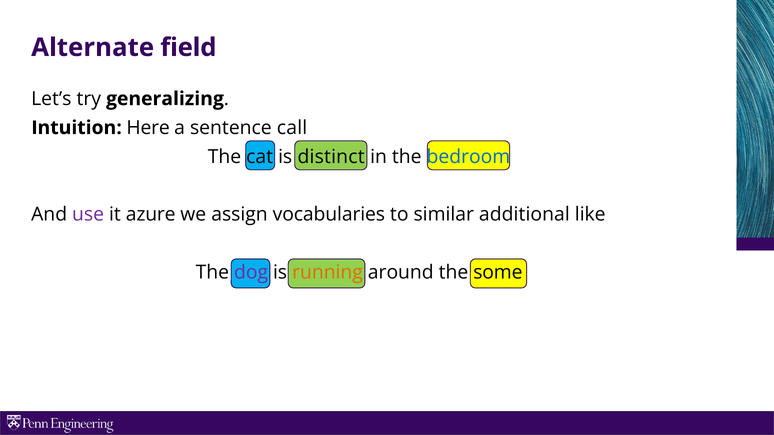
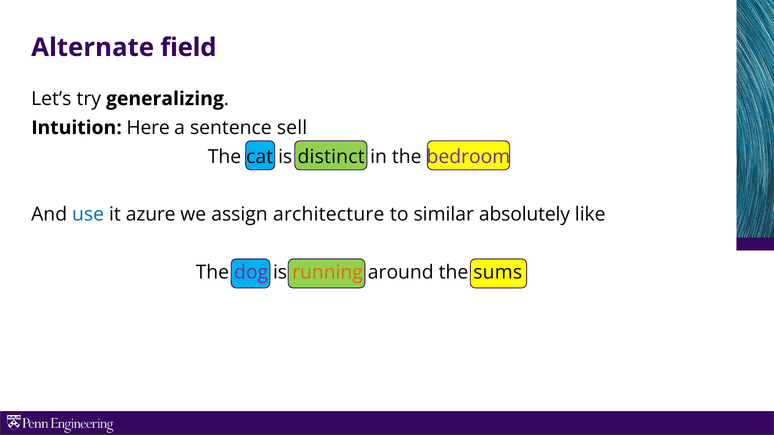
call: call -> sell (292, 128)
bedroom colour: blue -> purple (468, 157)
use colour: purple -> blue (88, 215)
vocabularies: vocabularies -> architecture (329, 215)
additional: additional -> absolutely (525, 215)
some: some -> sums (498, 273)
